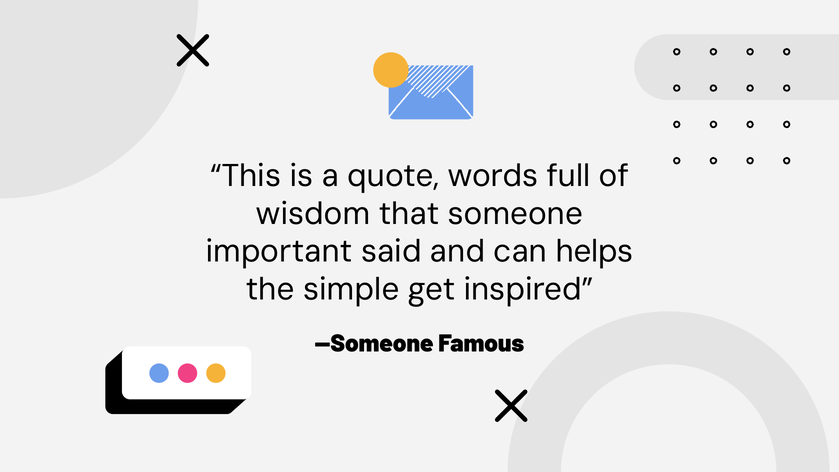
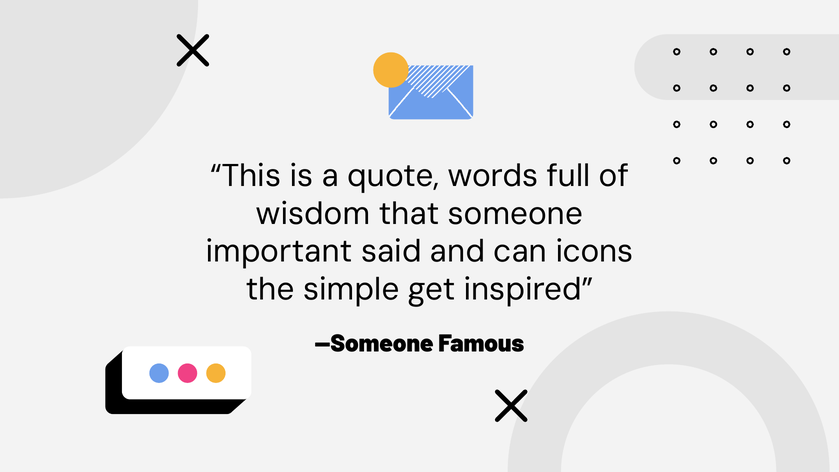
helps: helps -> icons (594, 252)
